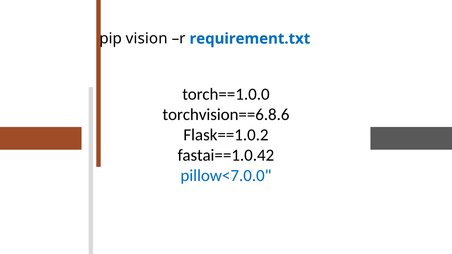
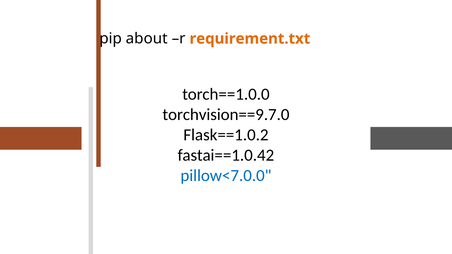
vision: vision -> about (147, 39)
requirement.txt colour: blue -> orange (250, 39)
torchvision==6.8.6: torchvision==6.8.6 -> torchvision==9.7.0 (226, 115)
